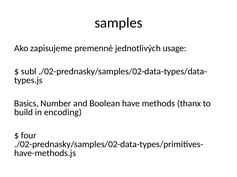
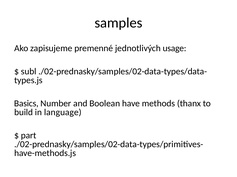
encoding: encoding -> language (63, 113)
four: four -> part (29, 136)
